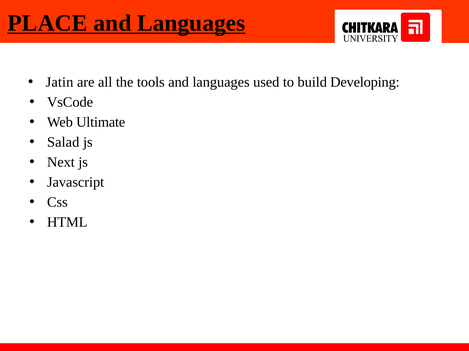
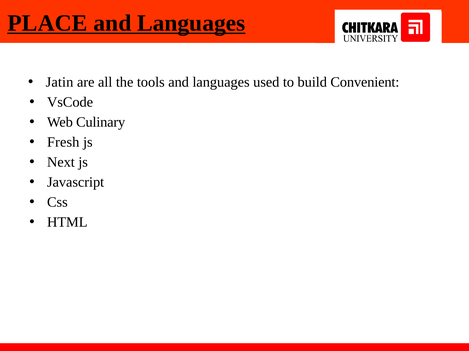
Developing: Developing -> Convenient (365, 82)
Ultimate: Ultimate -> Culinary (101, 122)
Salad: Salad -> Fresh (63, 142)
